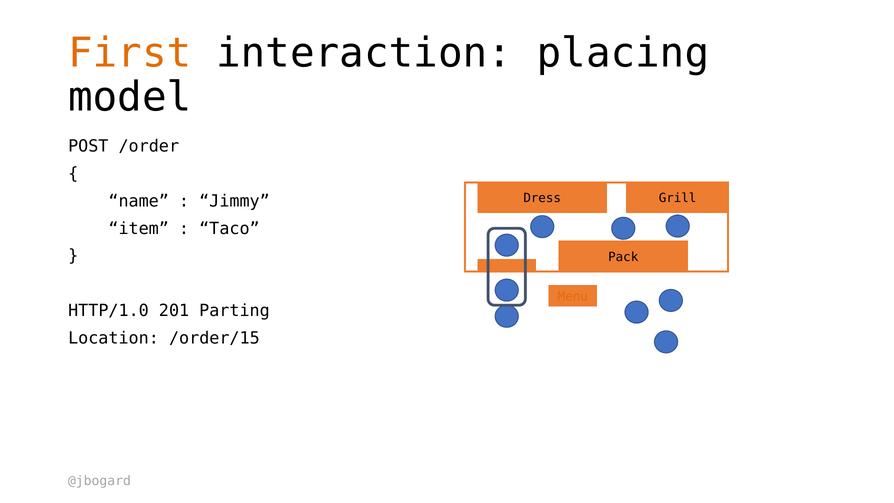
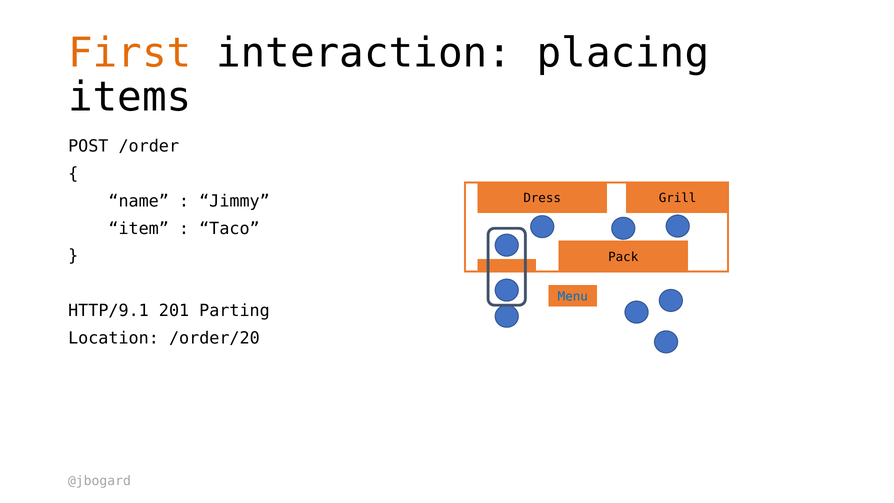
model: model -> items (130, 97)
Menu colour: orange -> blue (573, 297)
HTTP/1.0: HTTP/1.0 -> HTTP/9.1 (108, 311)
/order/15: /order/15 -> /order/20 (214, 338)
